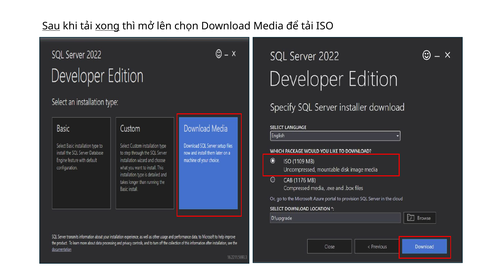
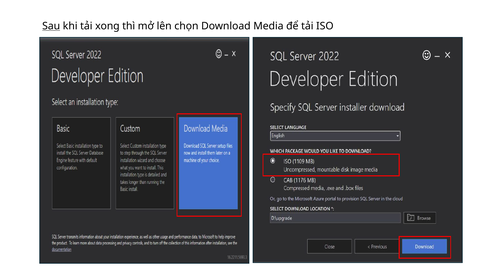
xong underline: present -> none (107, 26)
